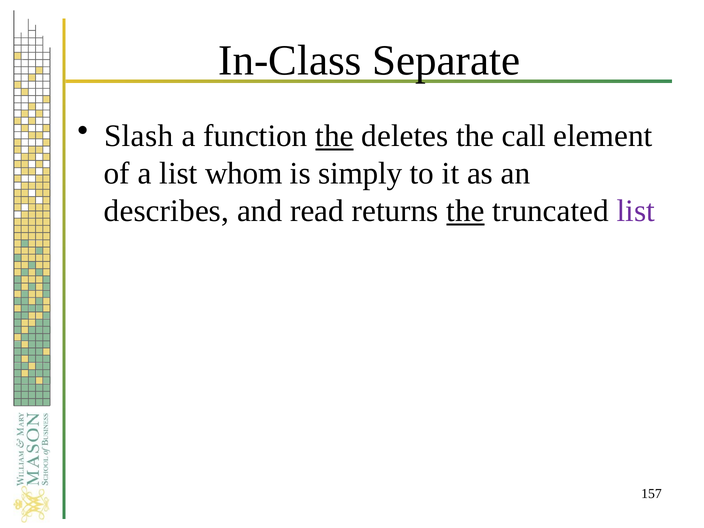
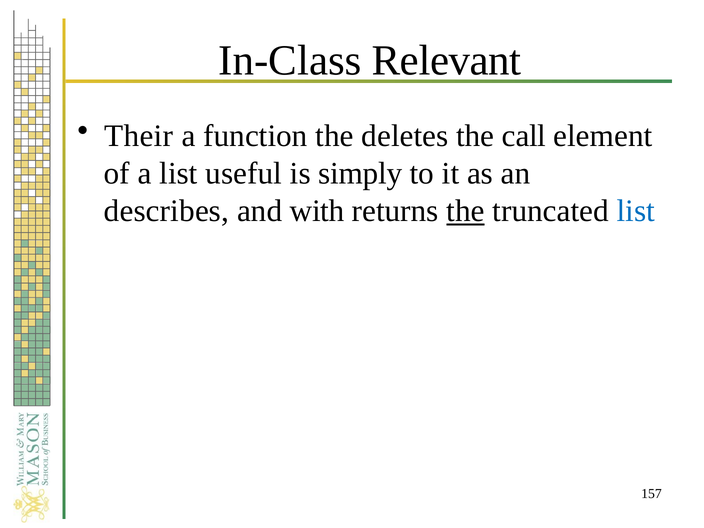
Separate: Separate -> Relevant (447, 61)
Slash: Slash -> Their (139, 136)
the underline: present -> none (335, 136)
whom: whom -> useful (244, 174)
read: read -> with (317, 211)
list colour: purple -> blue (636, 211)
